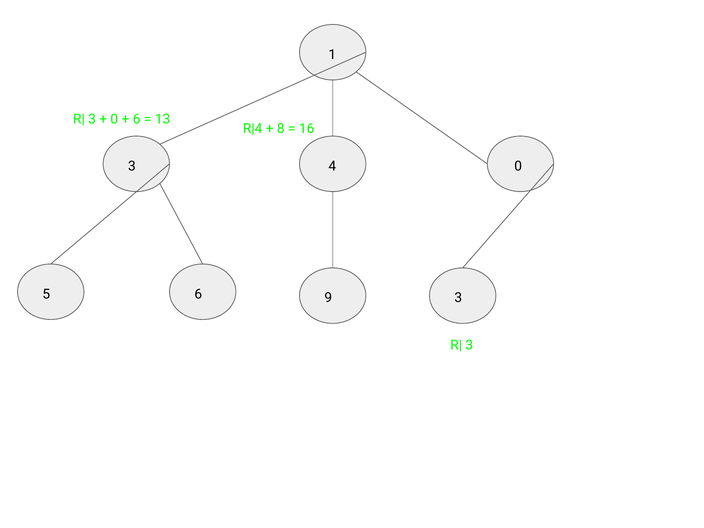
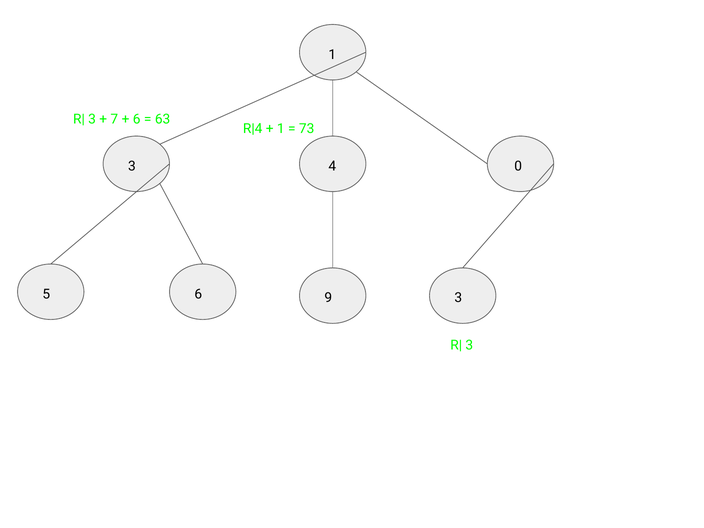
0: 0 -> 7 (114, 119)
13: 13 -> 63 (163, 119)
8: 8 -> 1 (281, 129)
16: 16 -> 73 (307, 129)
